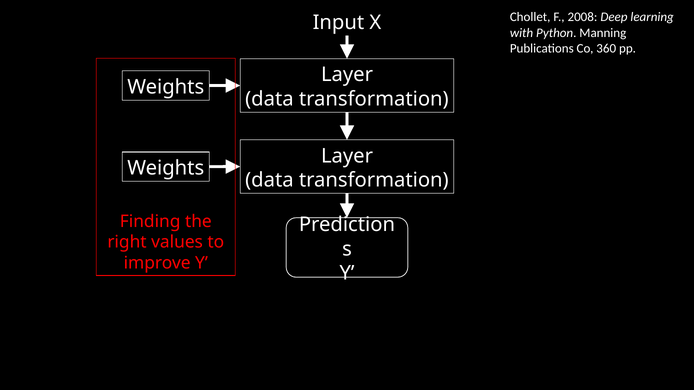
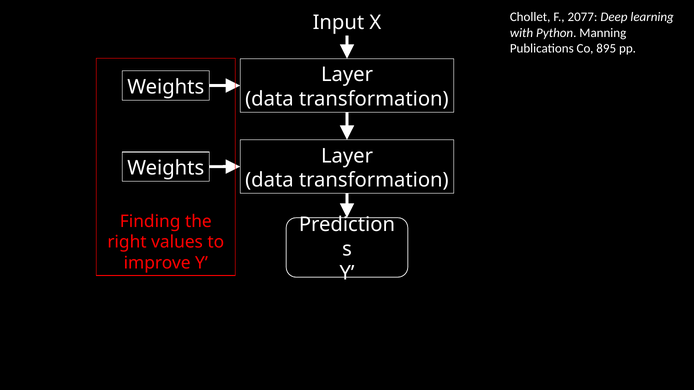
2008: 2008 -> 2077 (582, 17)
360: 360 -> 895 (606, 48)
